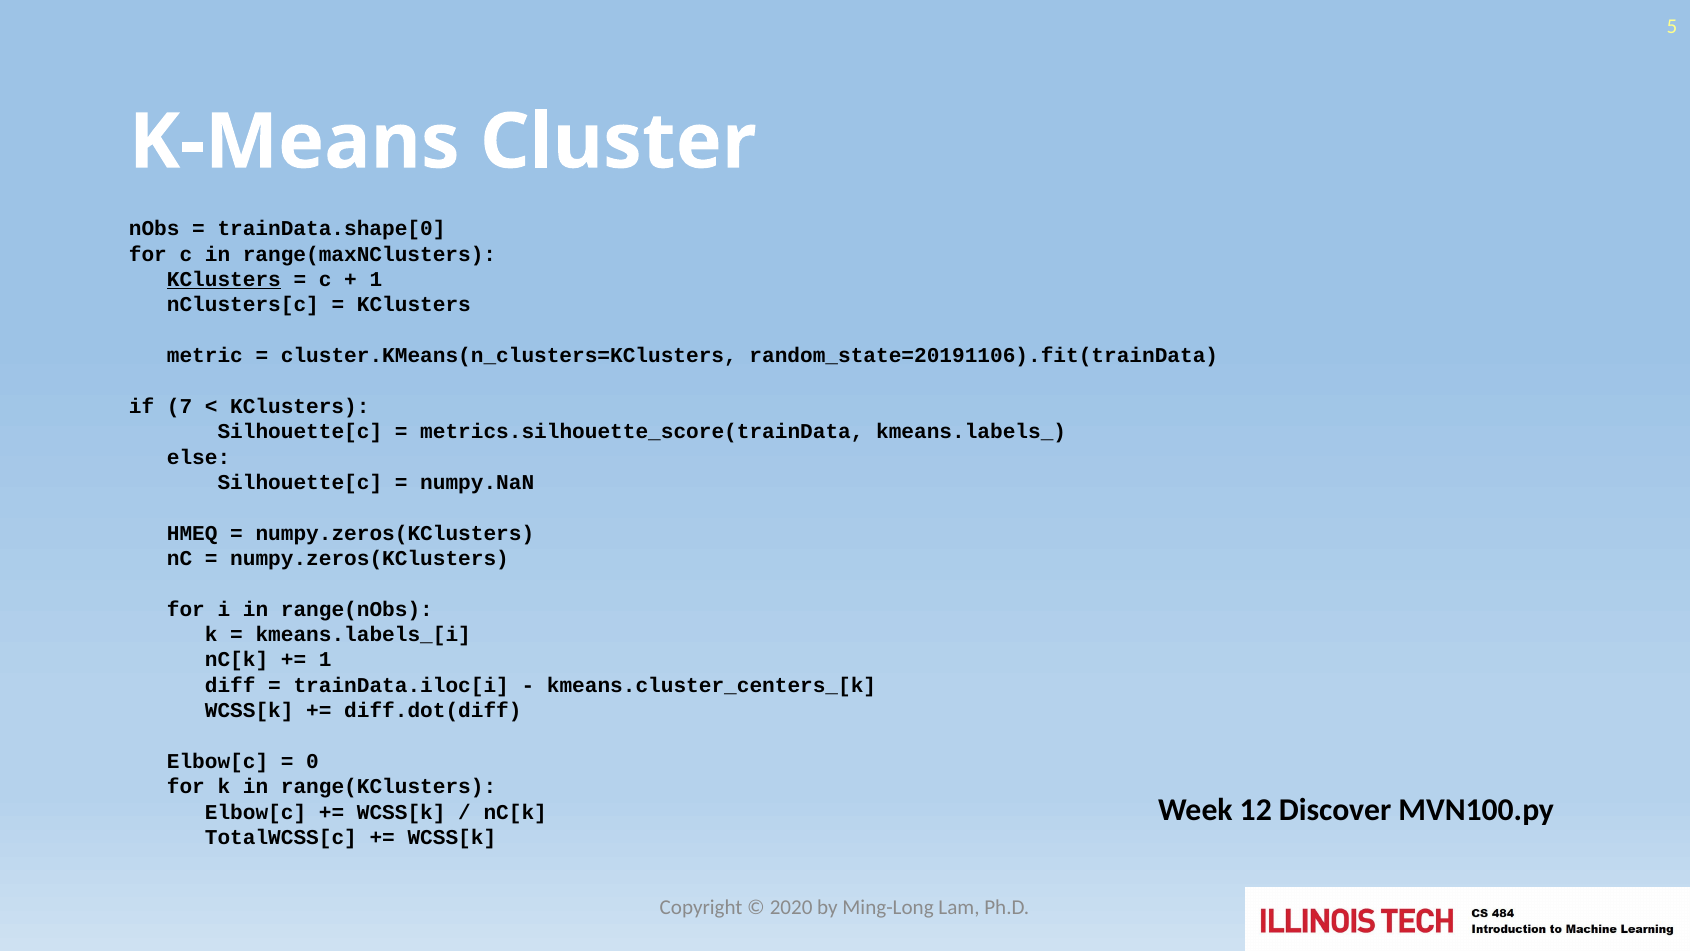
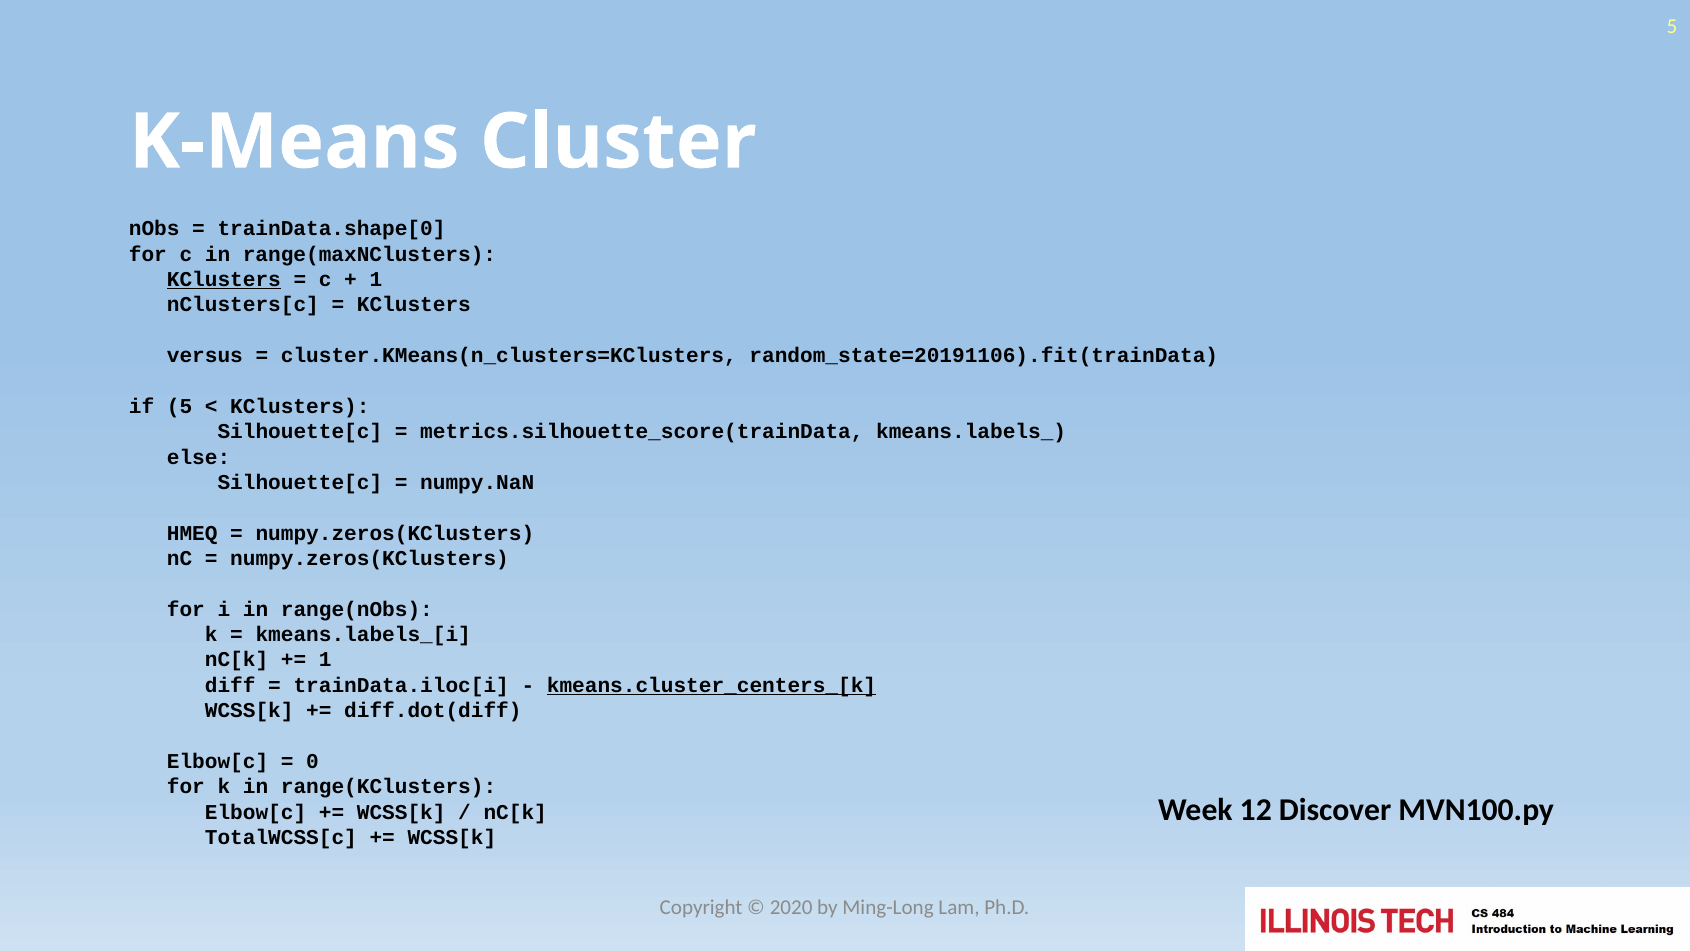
metric: metric -> versus (205, 356)
if 7: 7 -> 5 (180, 406)
kmeans.cluster_centers_[k underline: none -> present (712, 685)
